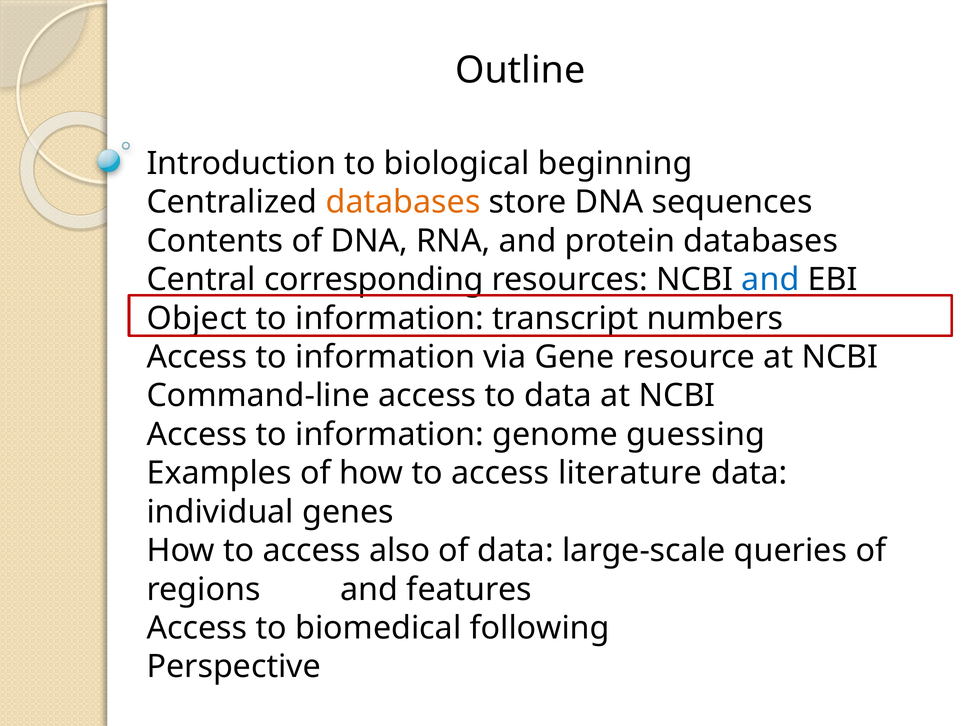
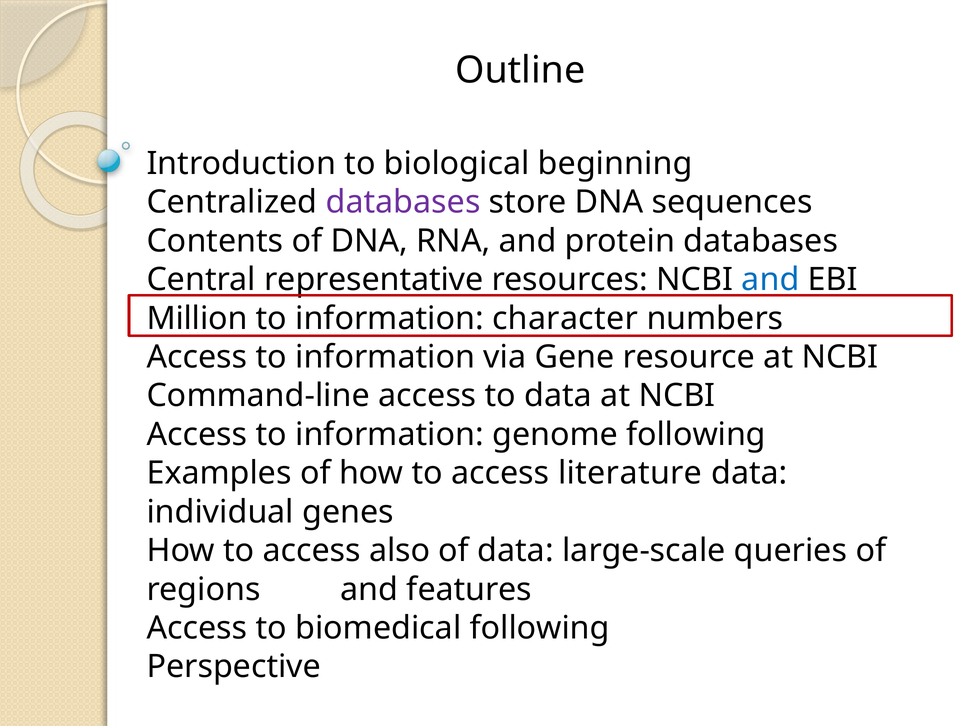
databases colour: orange -> purple (403, 202)
corresponding: corresponding -> representative (374, 280)
Object: Object -> Million (197, 318)
transcript: transcript -> character (565, 318)
genome guessing: guessing -> following (696, 435)
